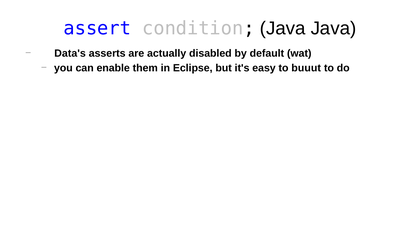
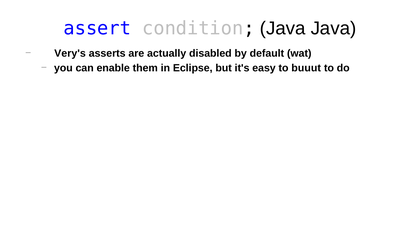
Data's: Data's -> Very's (70, 53)
